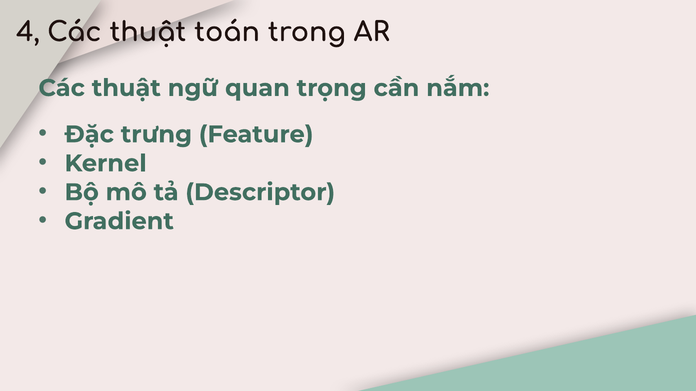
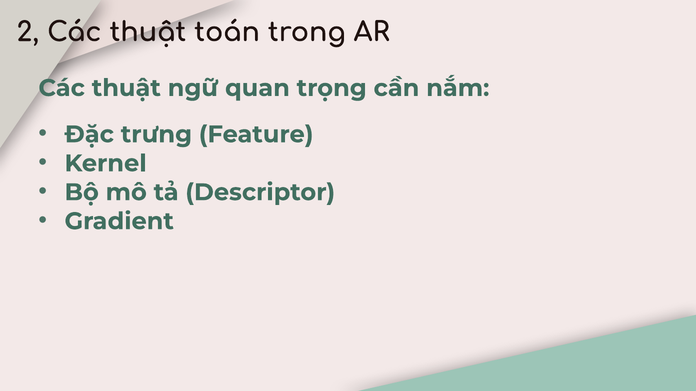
4: 4 -> 2 (28, 32)
